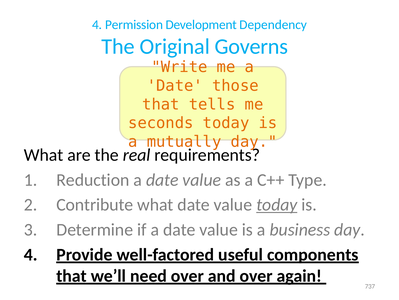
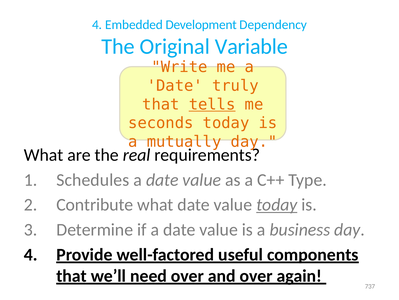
Permission: Permission -> Embedded (134, 25)
Governs: Governs -> Variable (251, 46)
those: those -> truly (235, 86)
tells underline: none -> present (212, 104)
Reduction: Reduction -> Schedules (93, 179)
